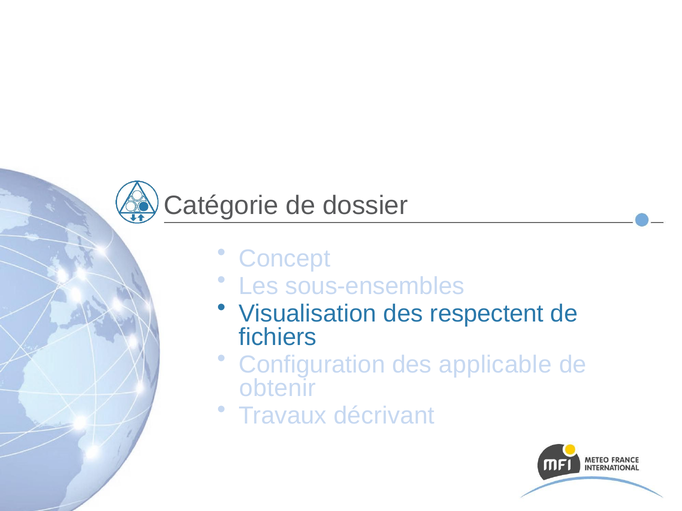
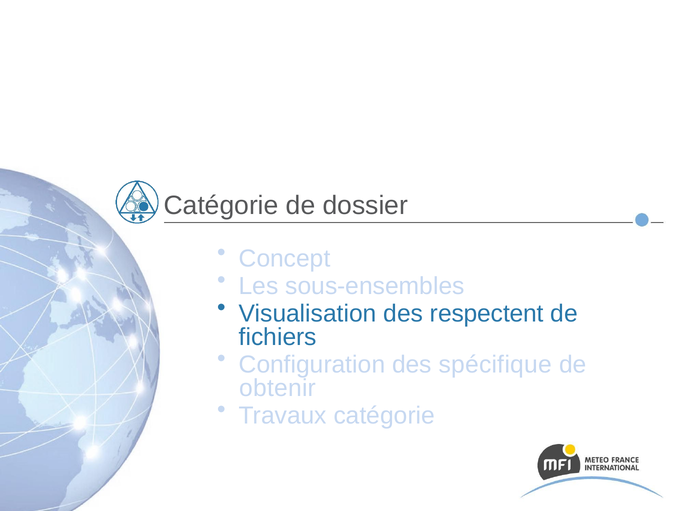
applicable: applicable -> spécifique (495, 365)
Travaux décrivant: décrivant -> catégorie (384, 416)
